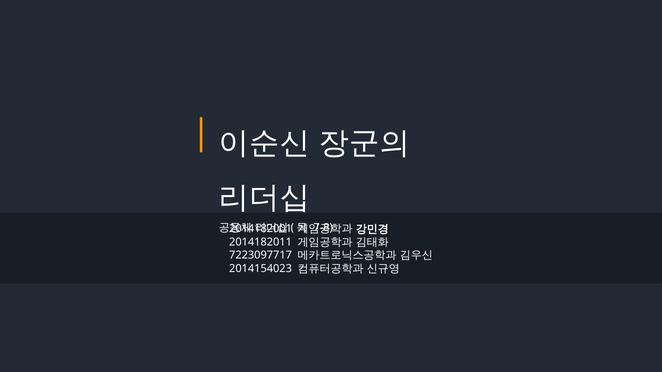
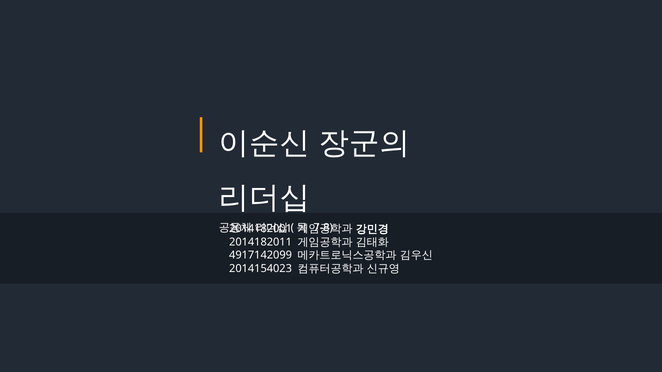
7223097717: 7223097717 -> 4917142099 (261, 256)
